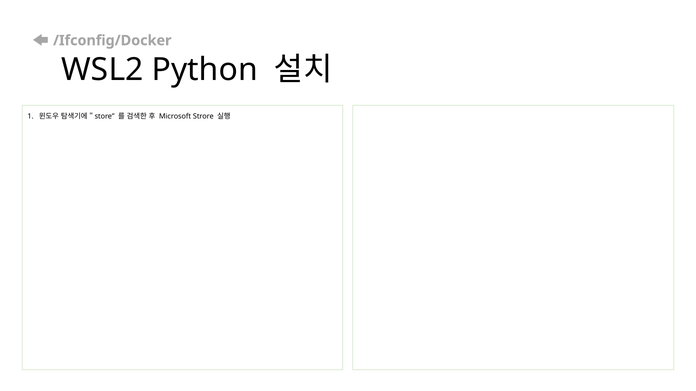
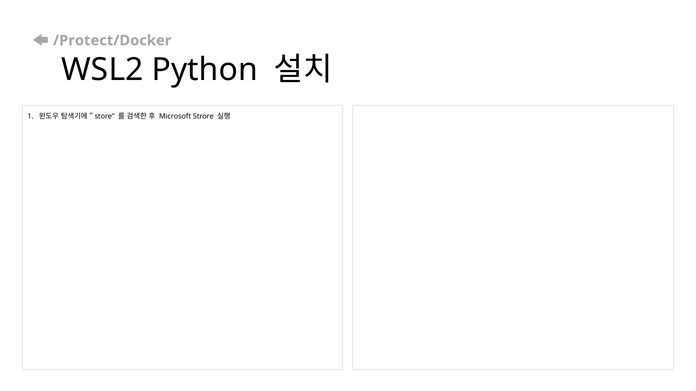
/Ifconfig/Docker: /Ifconfig/Docker -> /Protect/Docker (112, 41)
